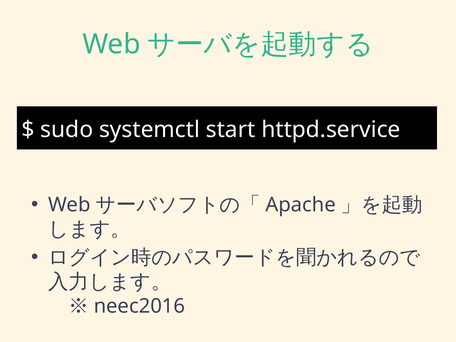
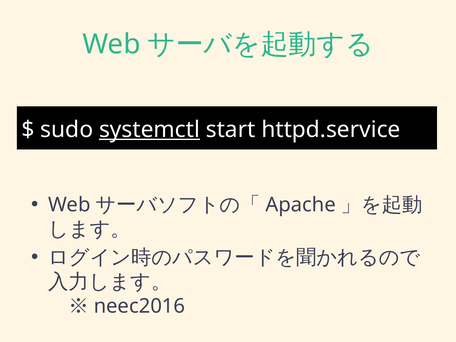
systemctl underline: none -> present (149, 129)
